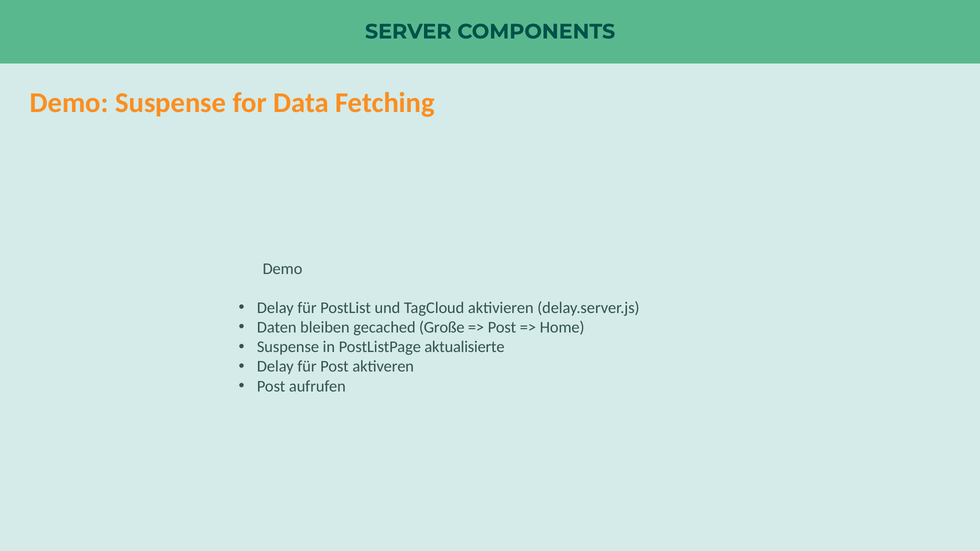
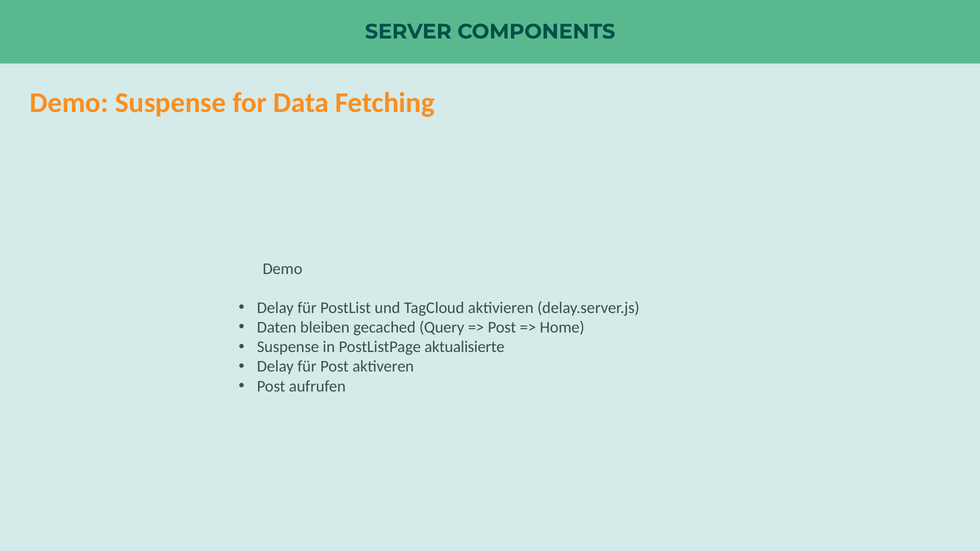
Große: Große -> Query (442, 328)
